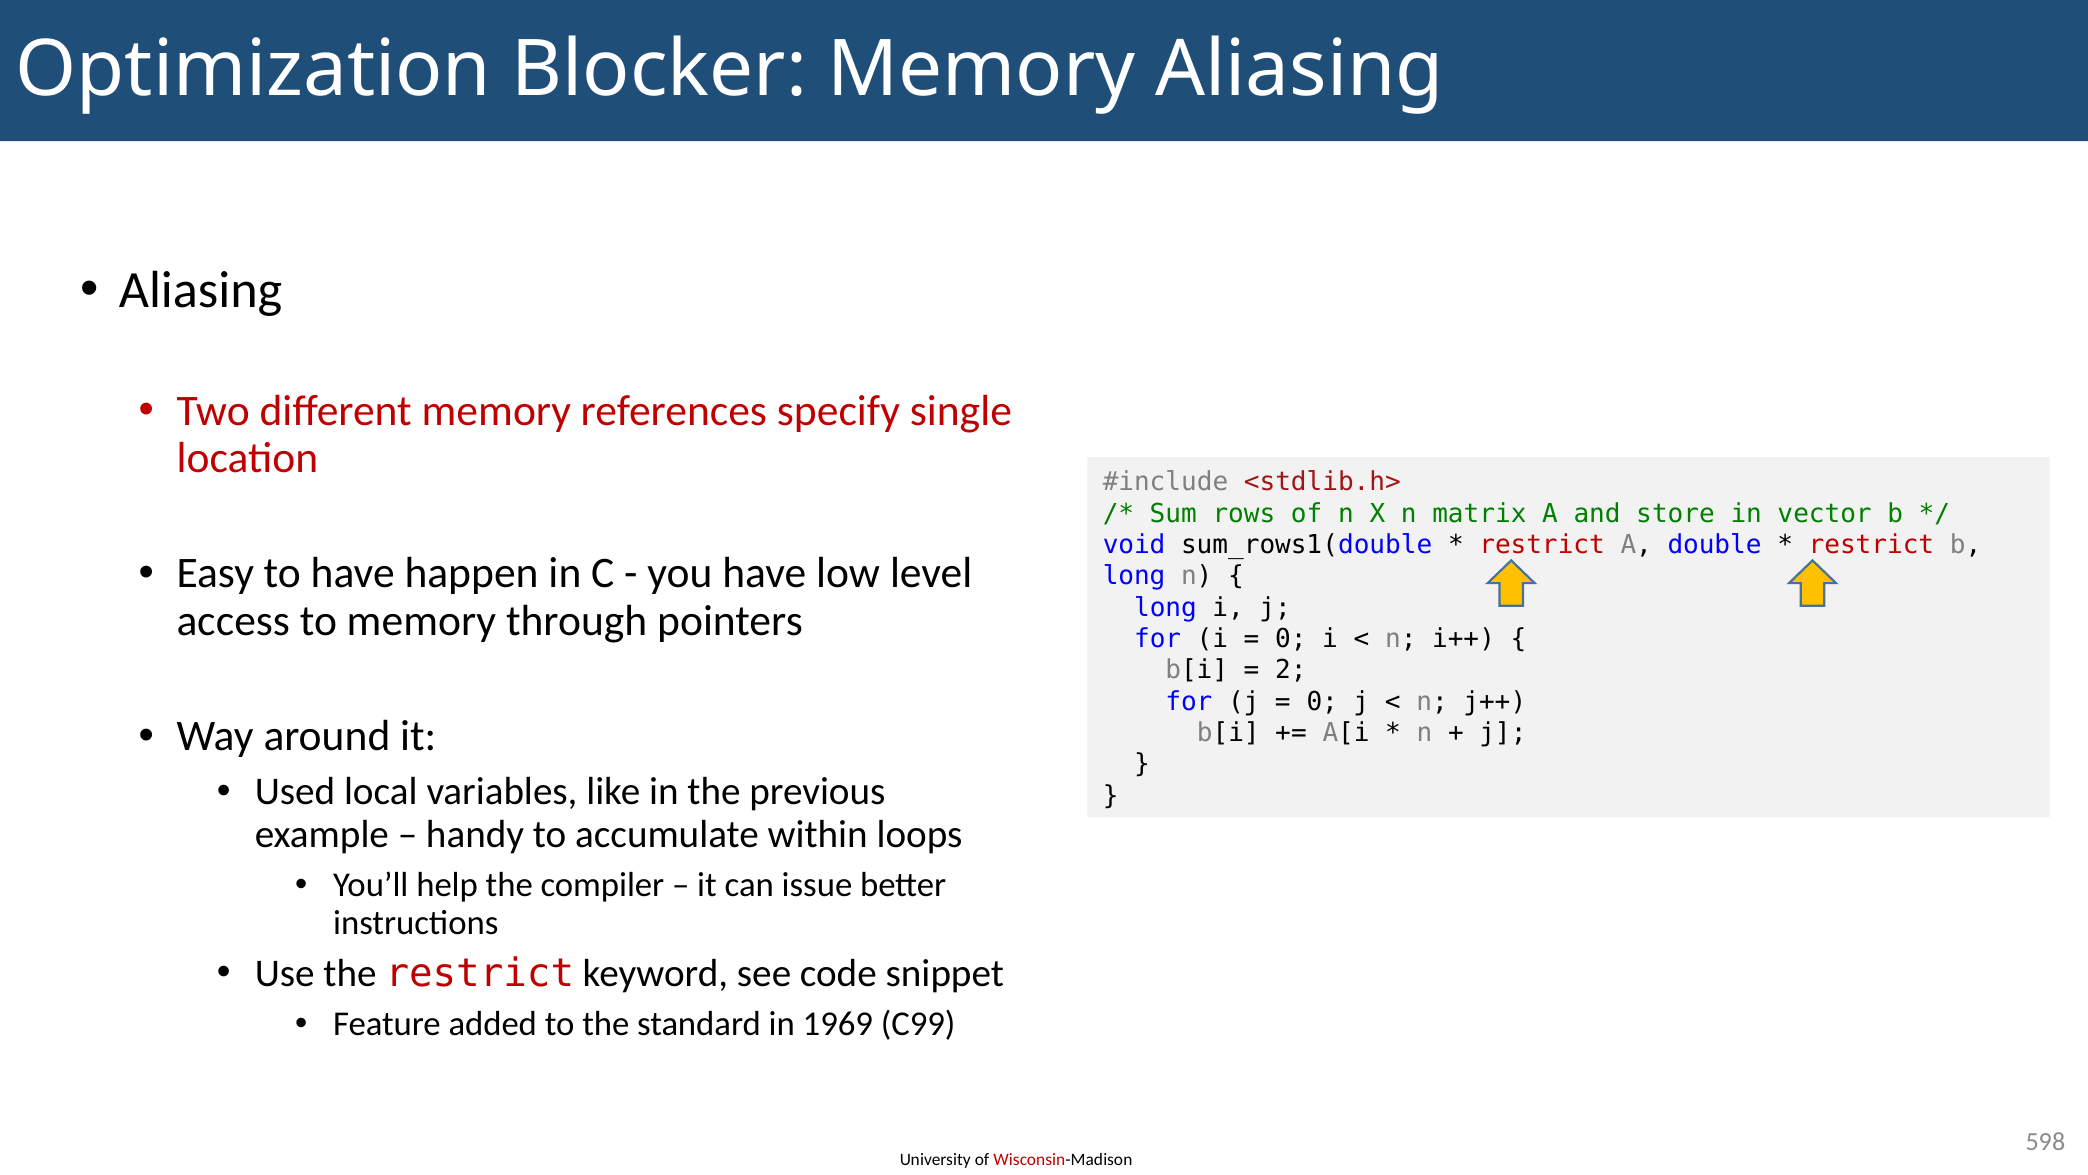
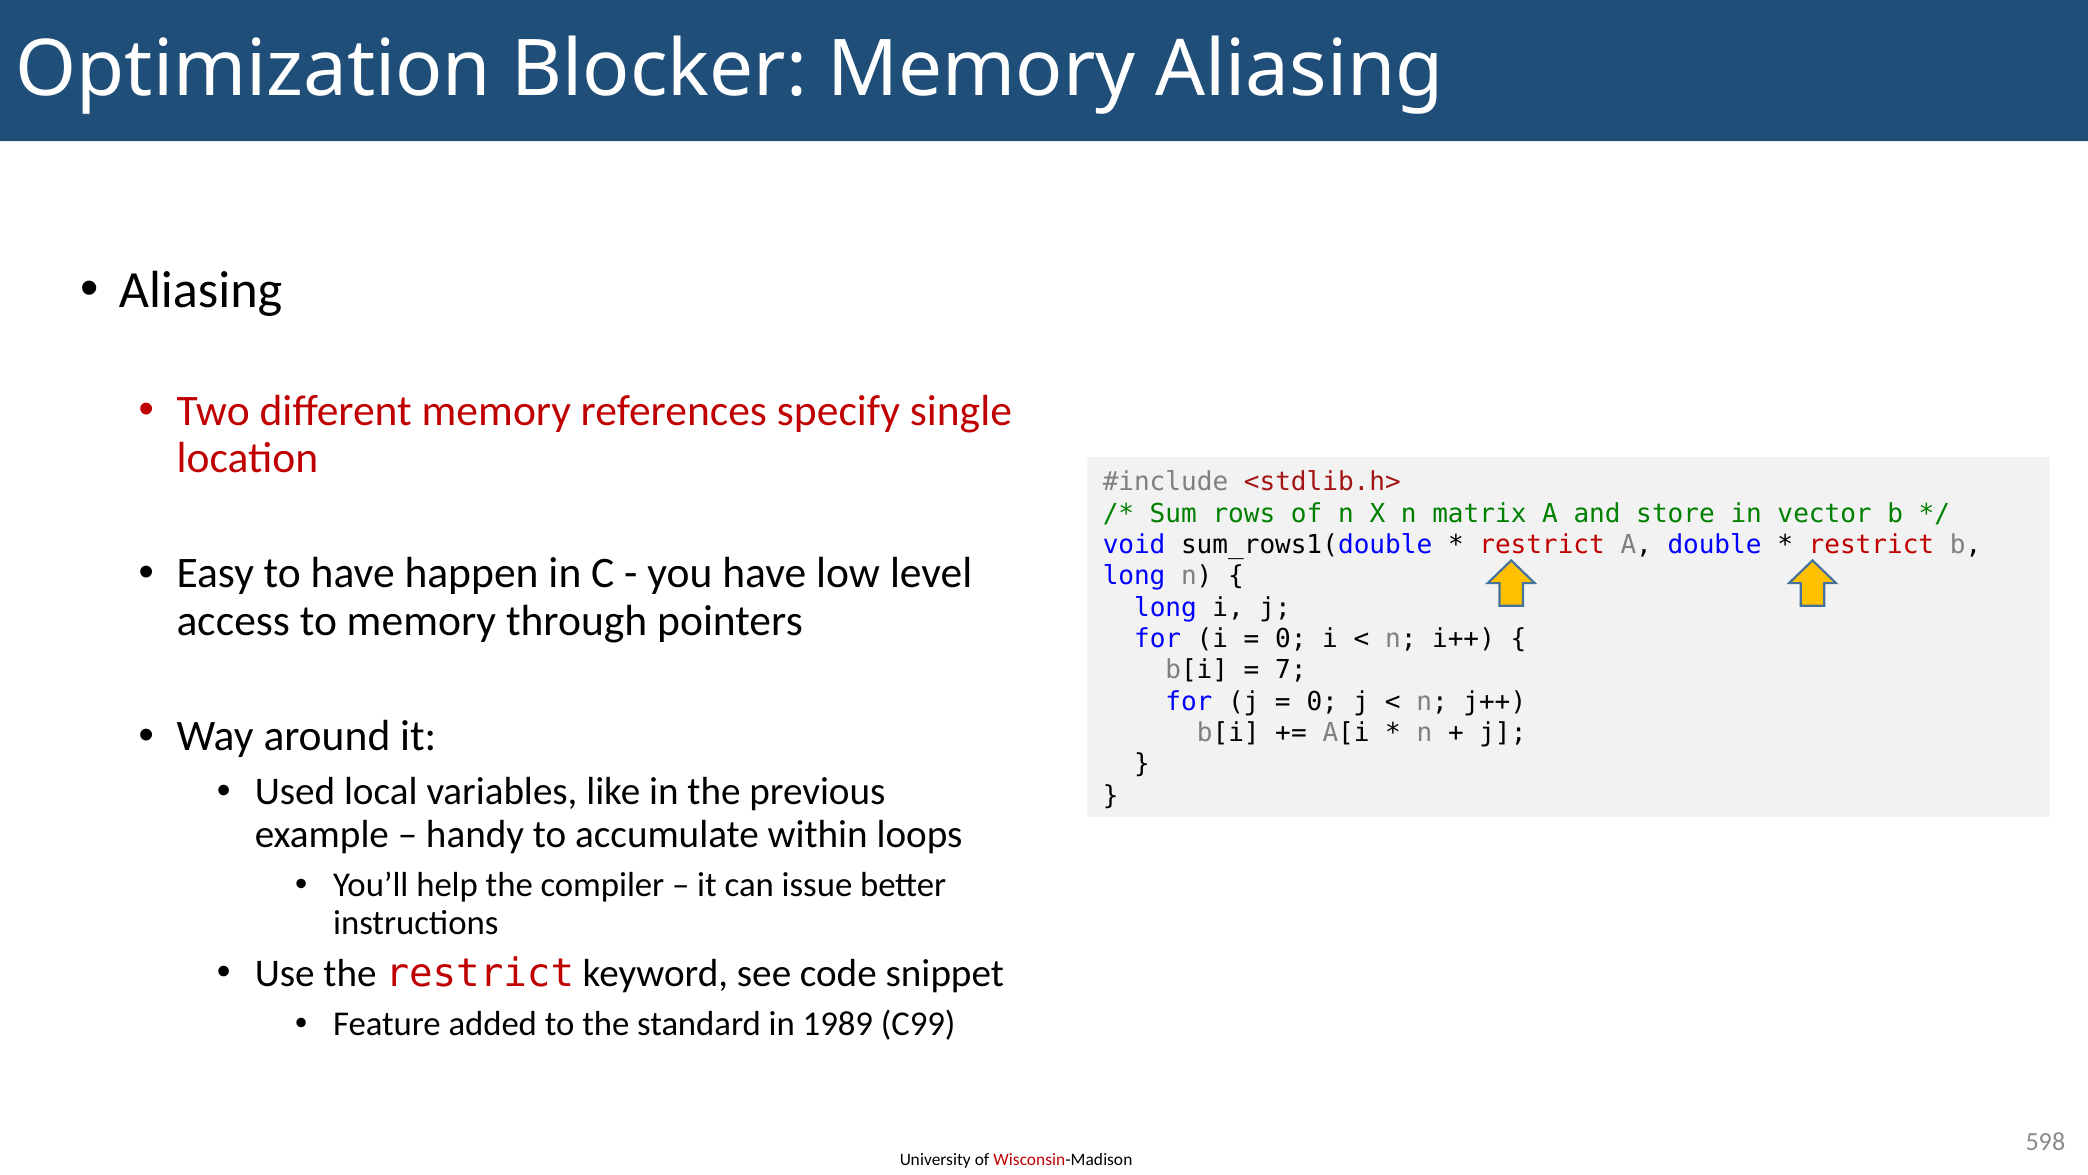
2: 2 -> 7 (1291, 670)
1969: 1969 -> 1989 (838, 1024)
